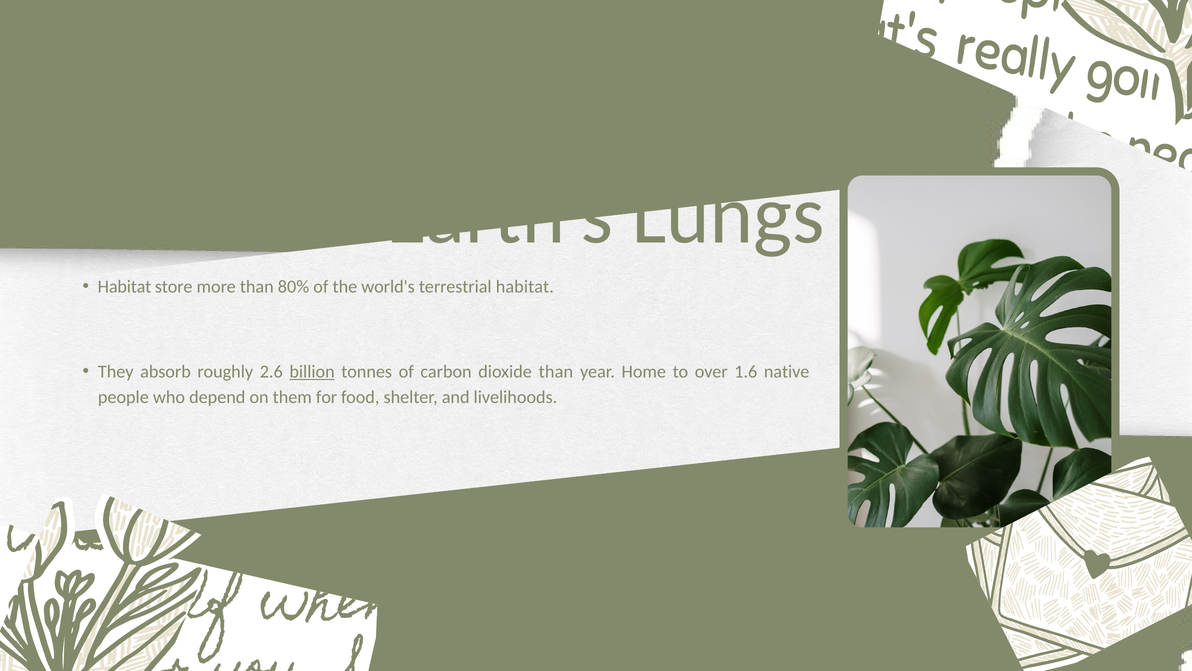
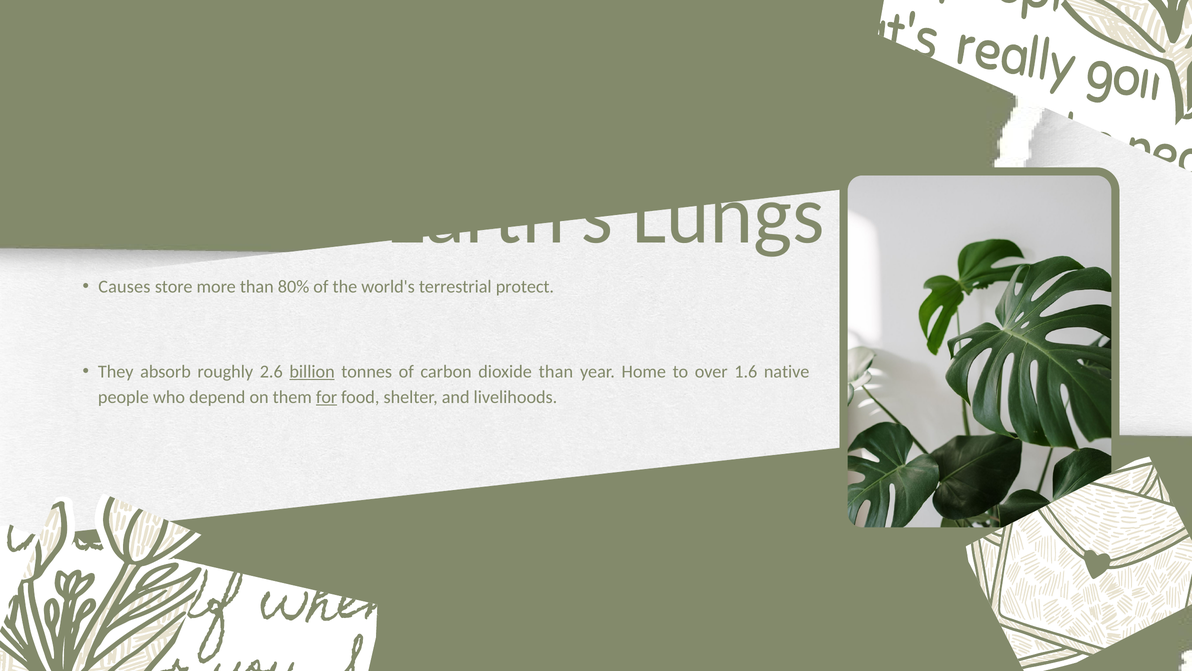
Habitat: Habitat -> Causes (124, 286)
terrestrial habitat: habitat -> protect (525, 286)
for underline: none -> present (327, 397)
